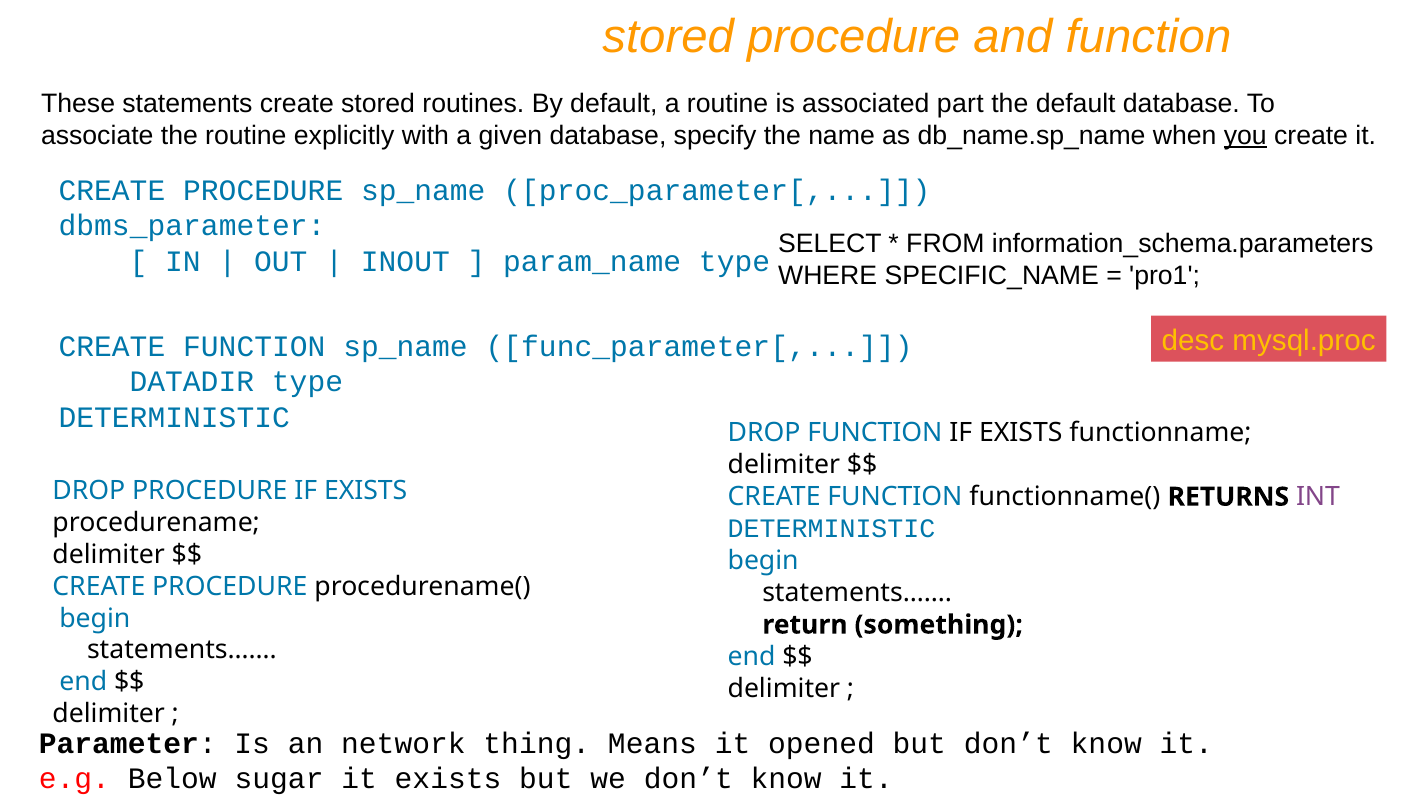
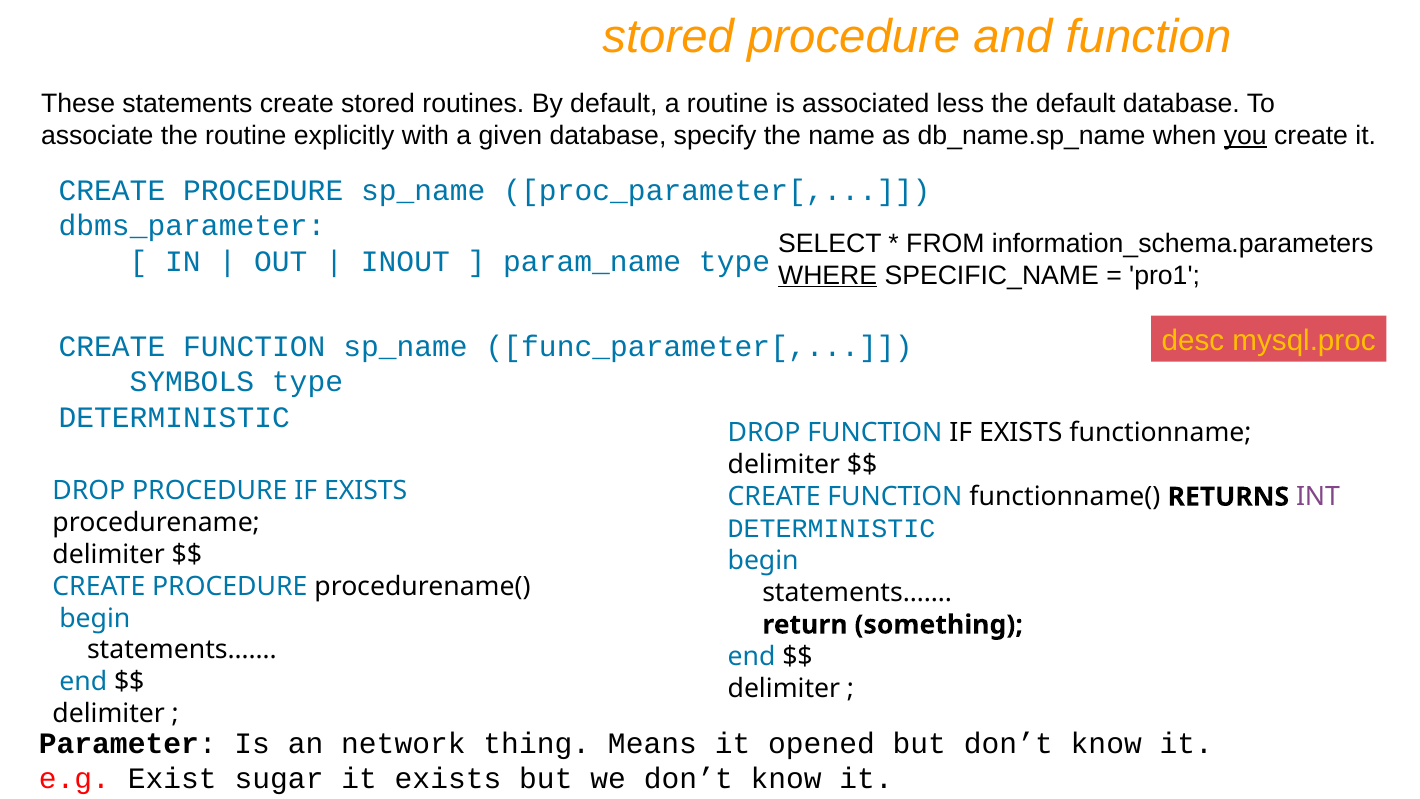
part: part -> less (960, 104)
WHERE underline: none -> present (828, 275)
DATADIR: DATADIR -> SYMBOLS (192, 382)
Below: Below -> Exist (172, 779)
